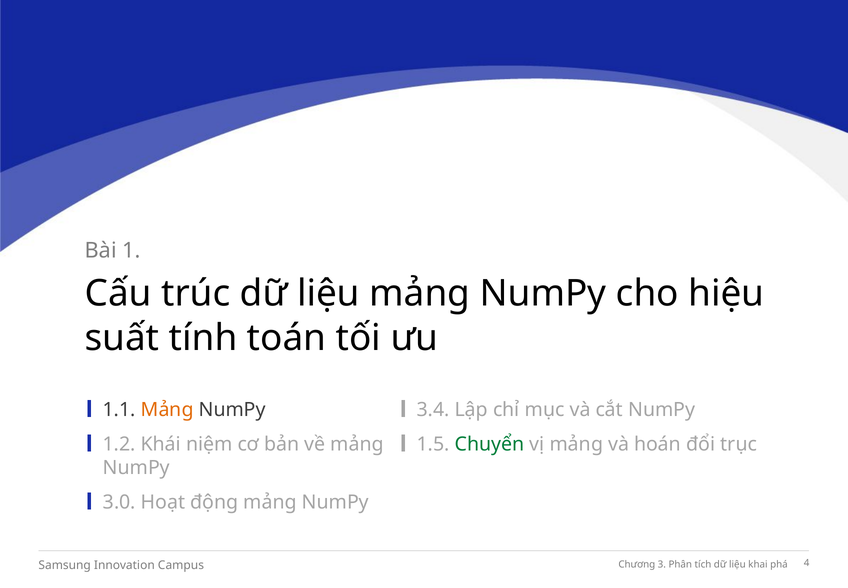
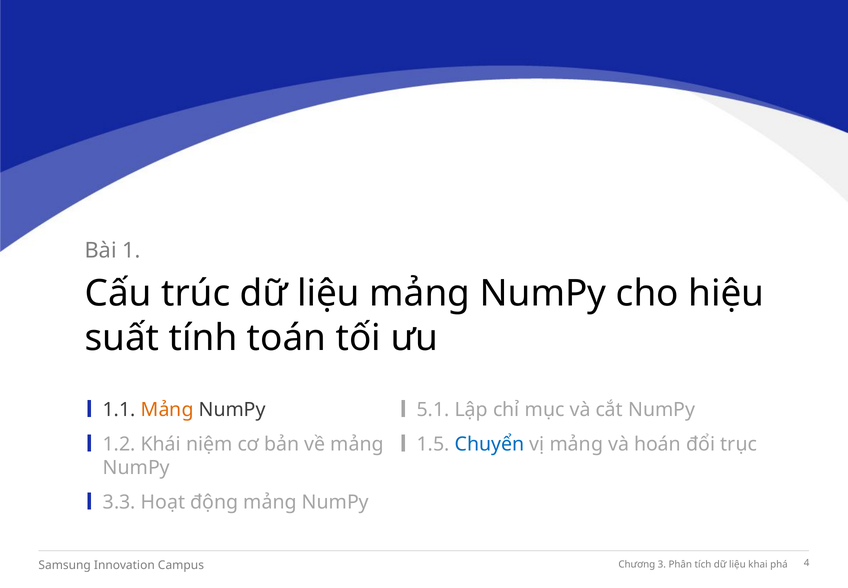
3.4: 3.4 -> 5.1 (433, 409)
Chuyển colour: green -> blue (490, 444)
3.0: 3.0 -> 3.3 (119, 502)
